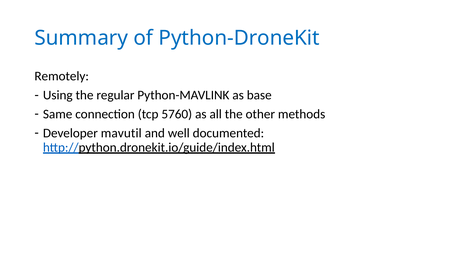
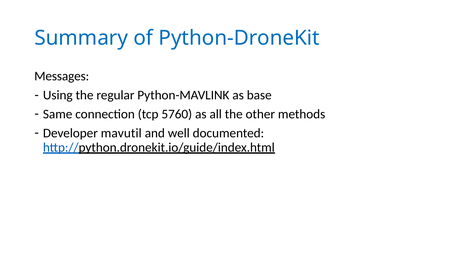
Remotely: Remotely -> Messages (62, 76)
